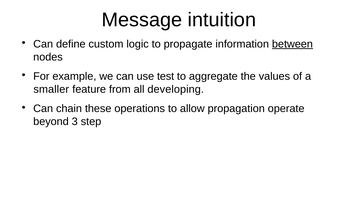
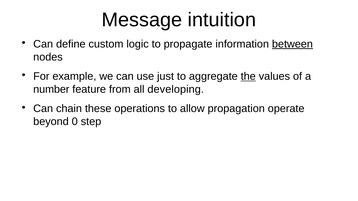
test: test -> just (166, 76)
the underline: none -> present (248, 76)
smaller: smaller -> number (51, 89)
3: 3 -> 0 (75, 122)
